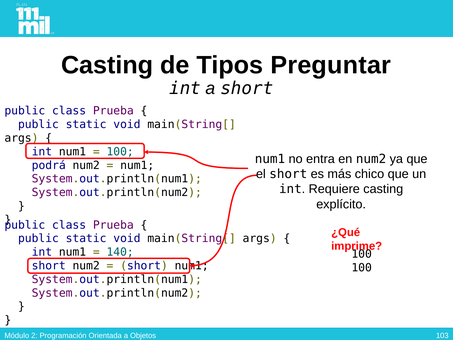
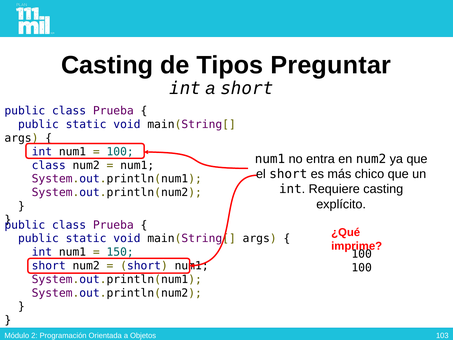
podrá: podrá -> class (49, 165)
140: 140 -> 150 (120, 252)
